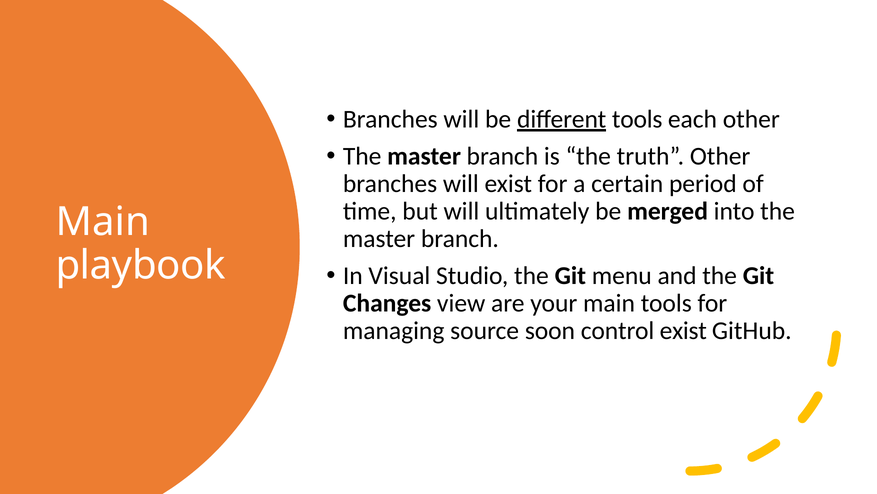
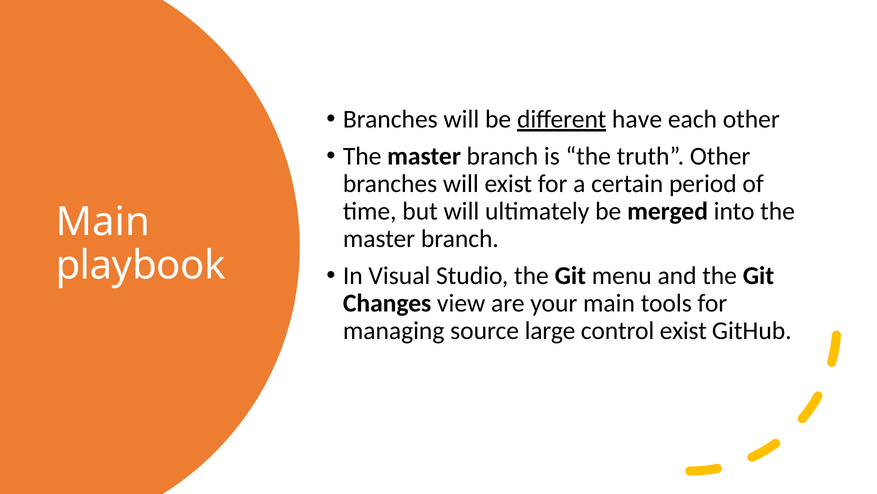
different tools: tools -> have (637, 119)
soon: soon -> large (550, 331)
